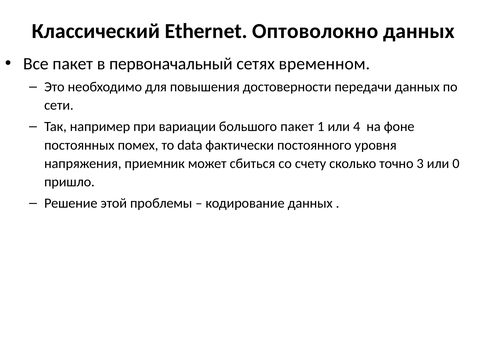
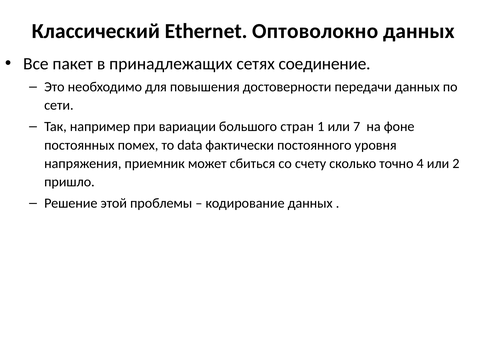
первоначальный: первоначальный -> принадлежащих (171, 64)
временном: временном -> соединение (325, 64)
большого пакет: пакет -> стран (297, 127)
4: 4 -> 7 (357, 127)
3: 3 -> 4 (420, 164)
0: 0 -> 2 (456, 164)
